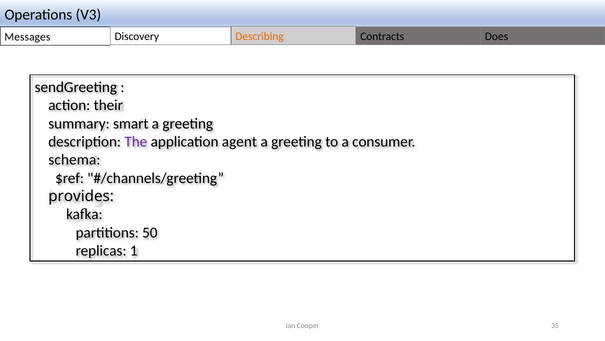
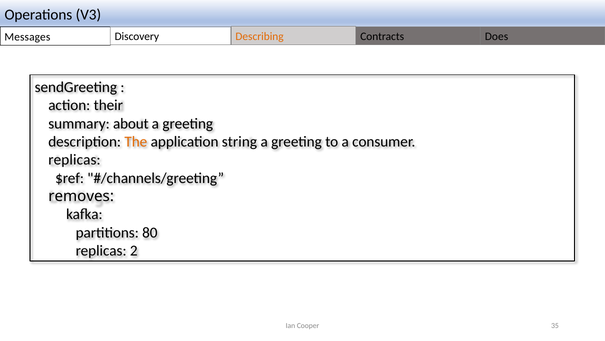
smart: smart -> about (131, 123)
The colour: purple -> orange (136, 141)
agent: agent -> string (239, 141)
schema: schema -> replicas (74, 160)
provides: provides -> removes (81, 196)
50: 50 -> 80 (150, 232)
1: 1 -> 2 (134, 250)
